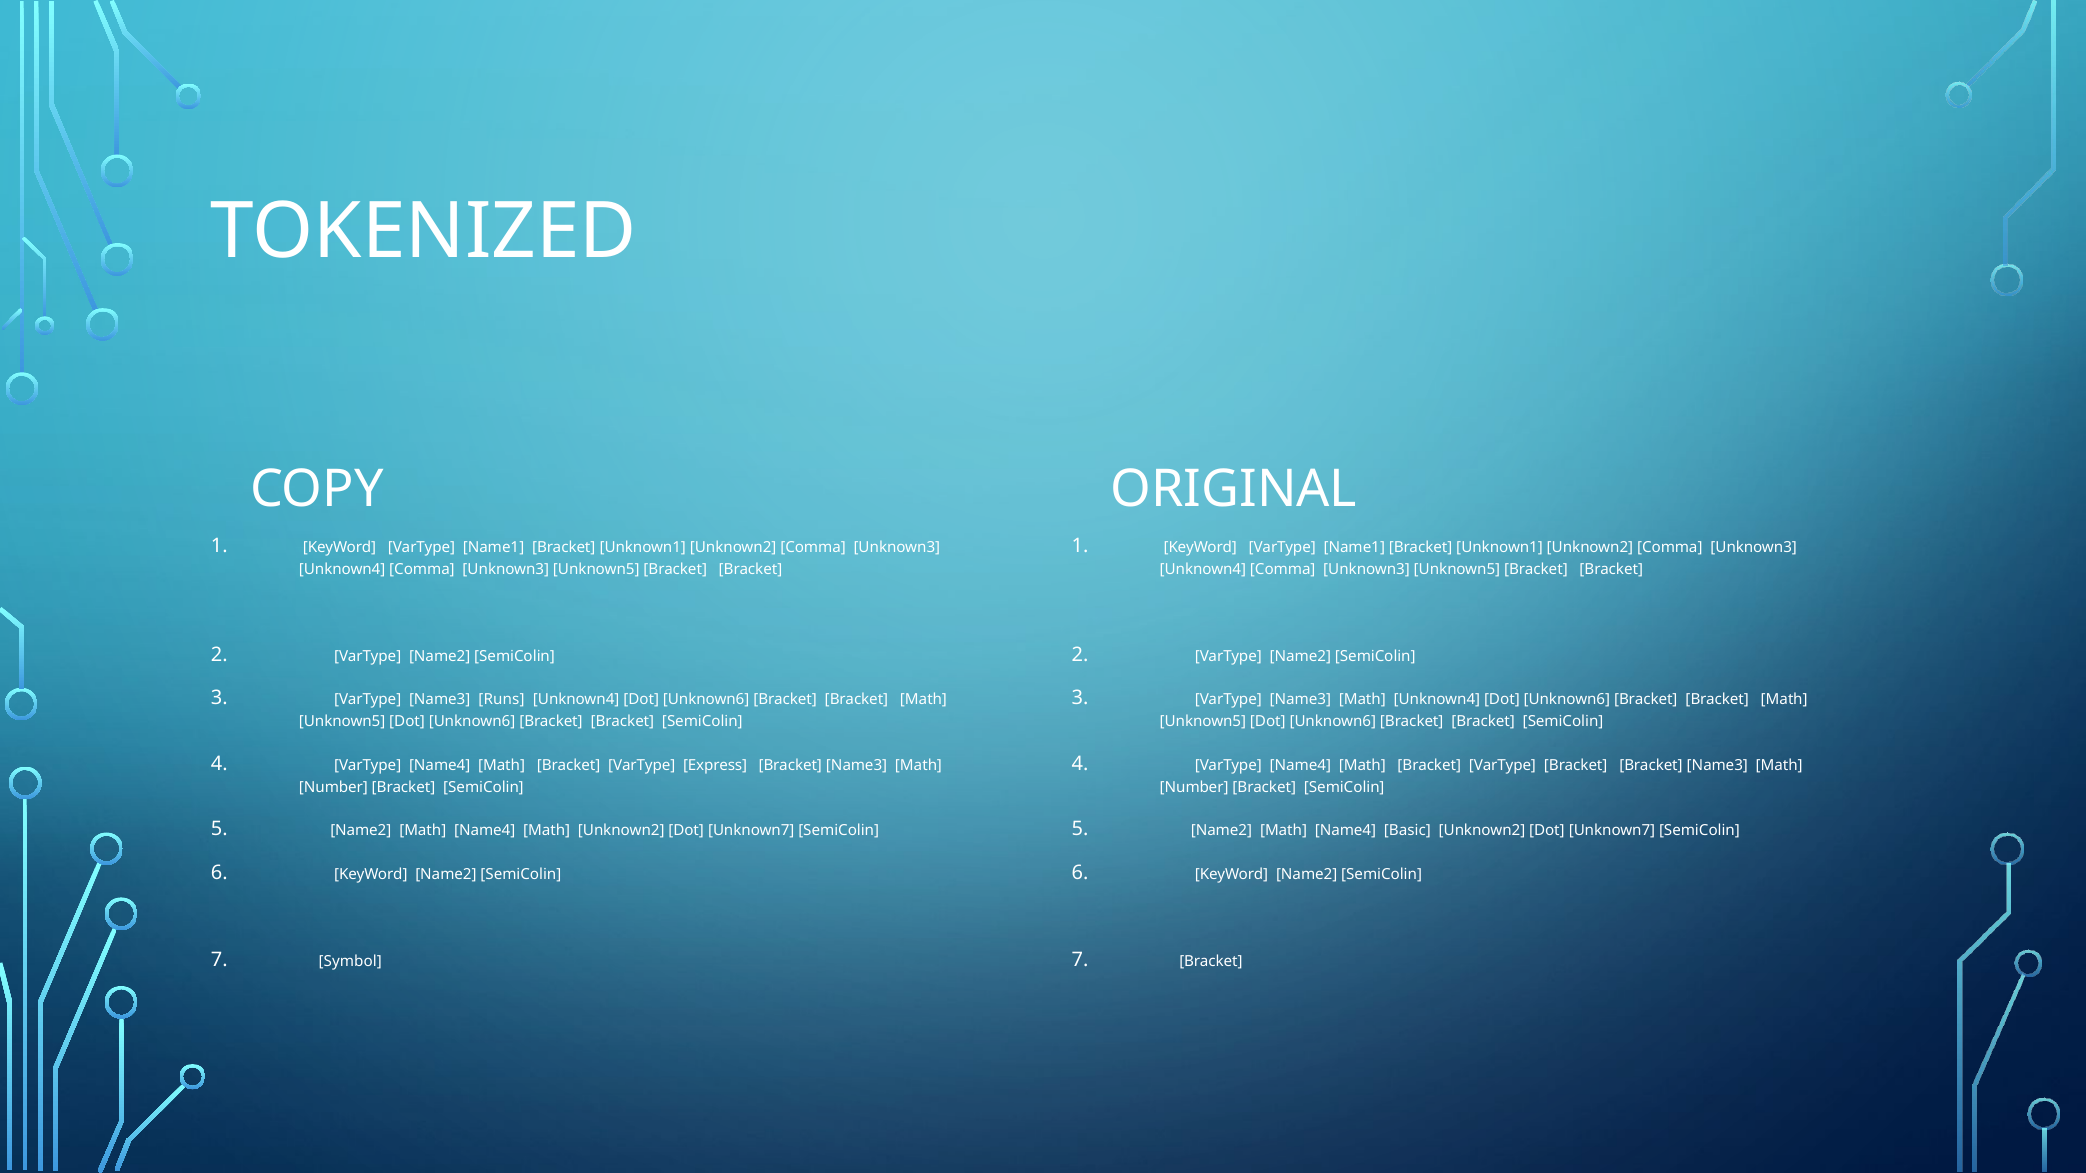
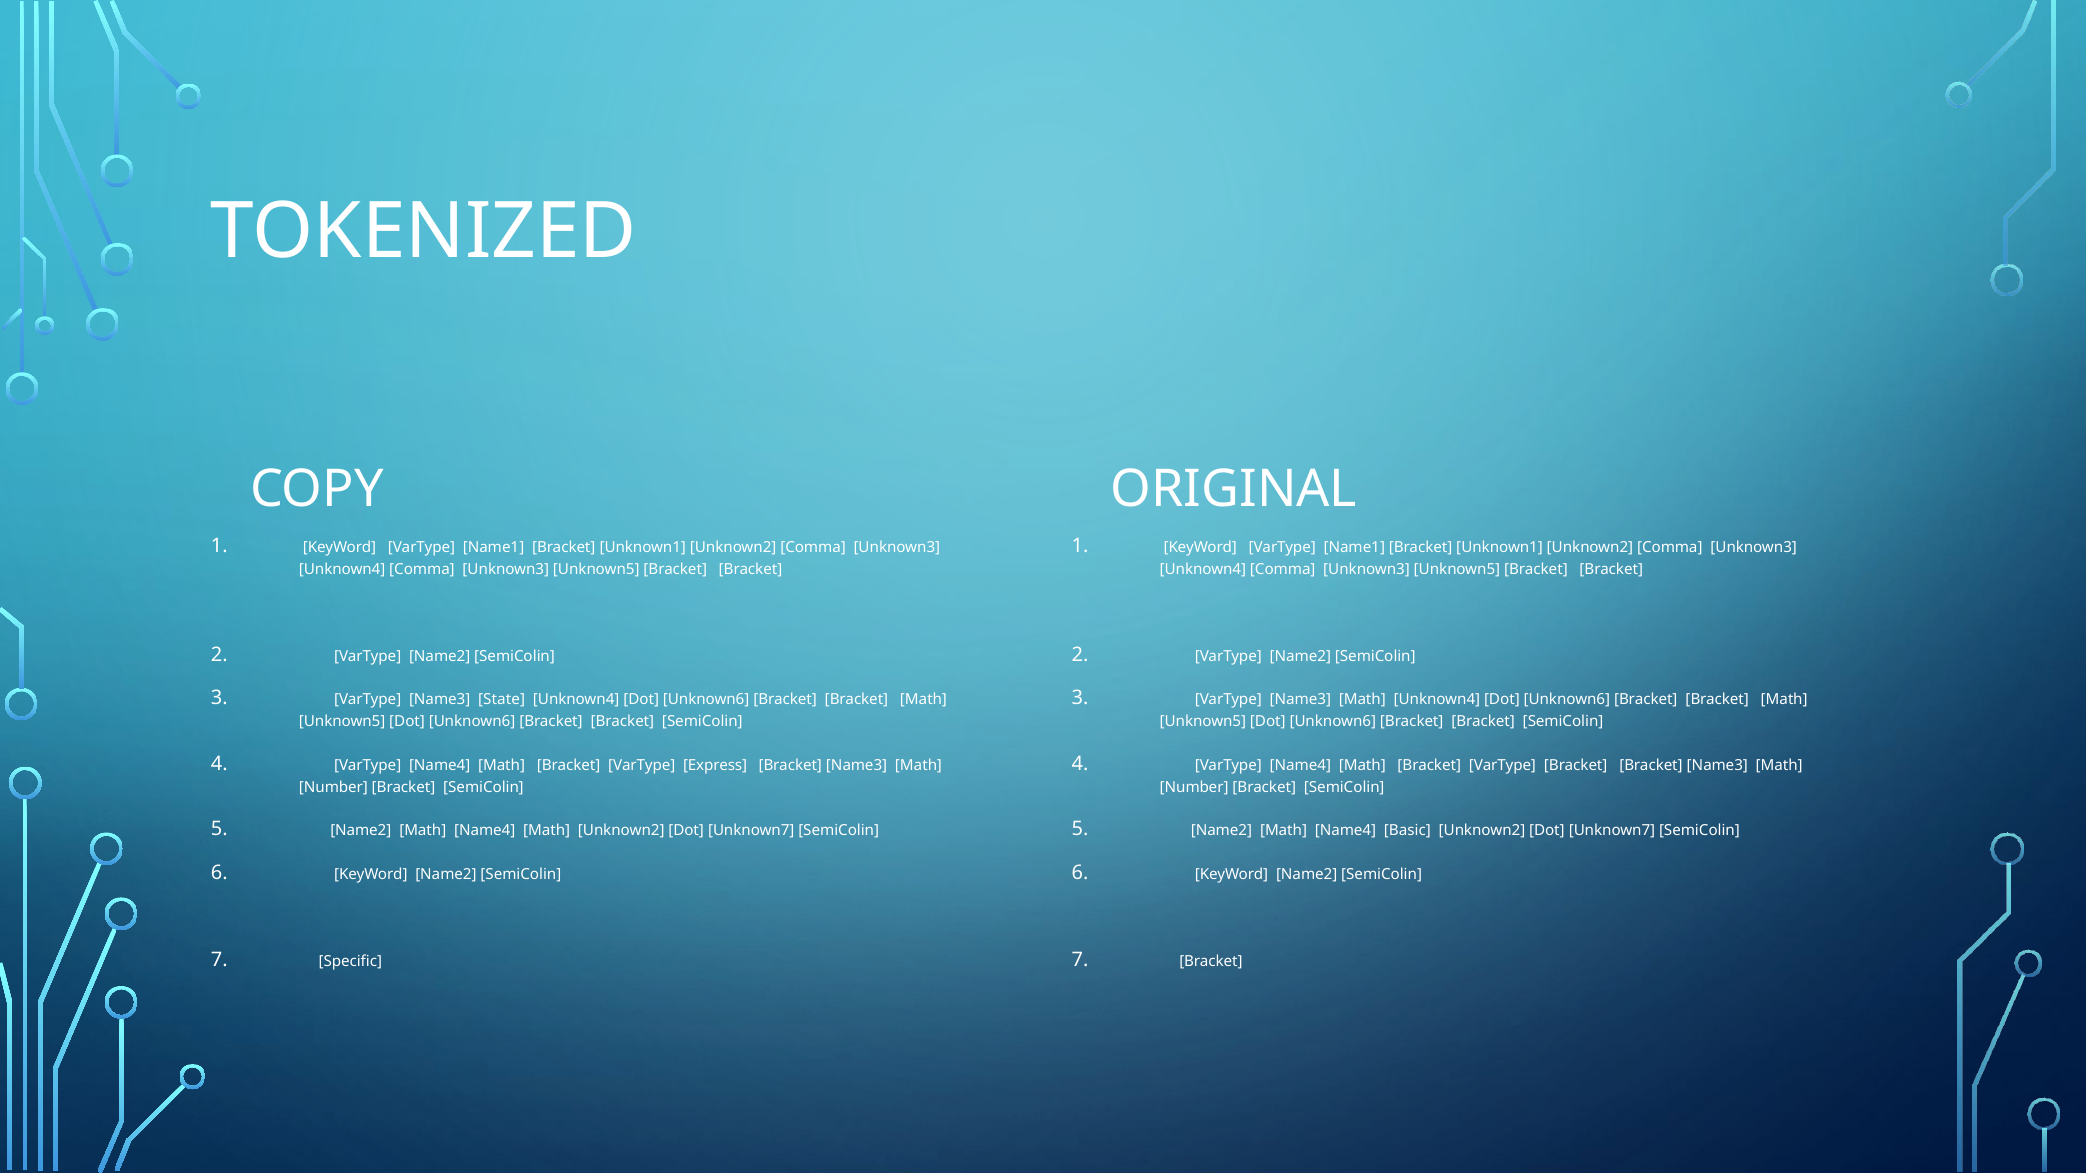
Runs: Runs -> State (502, 700)
Symbol: Symbol -> Specific (350, 962)
